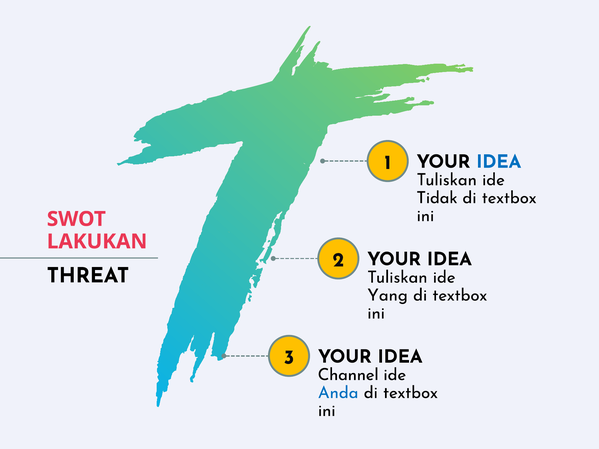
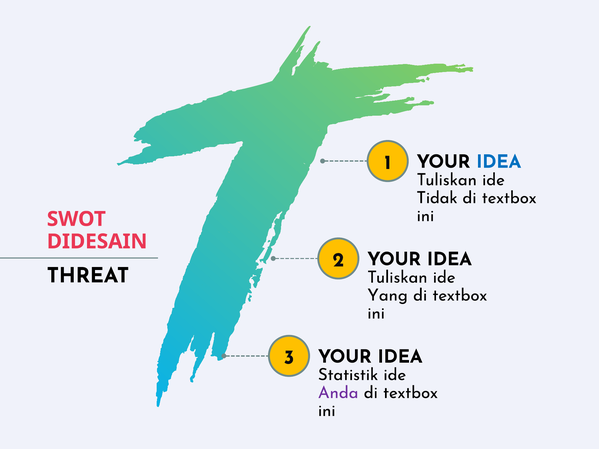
LAKUKAN: LAKUKAN -> DIDESAIN (97, 242)
Channel: Channel -> Statistik (348, 375)
Anda colour: blue -> purple (338, 393)
